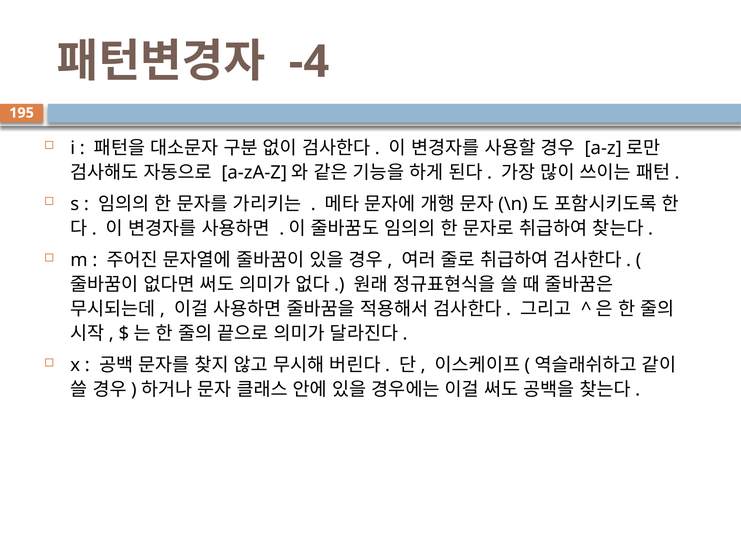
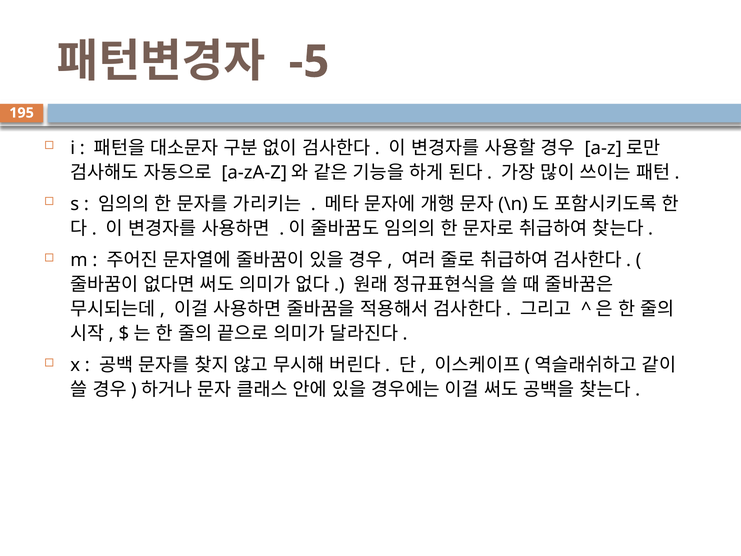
-4: -4 -> -5 (309, 62)
